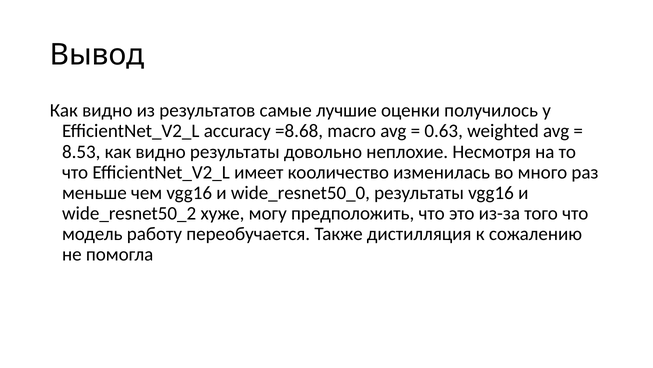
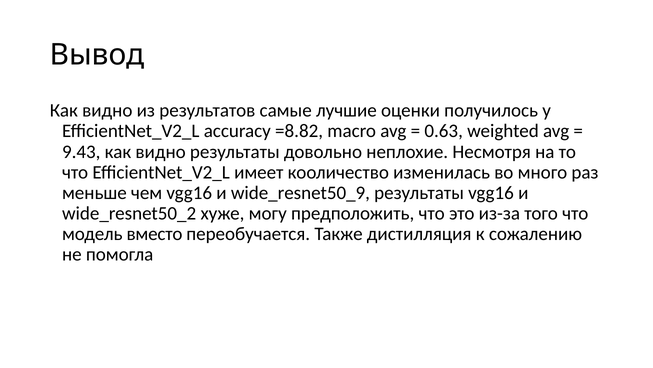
=8.68: =8.68 -> =8.82 (299, 131)
8.53: 8.53 -> 9.43 (81, 151)
wide_resnet50_0: wide_resnet50_0 -> wide_resnet50_9 (300, 193)
работу: работу -> вместо (155, 234)
